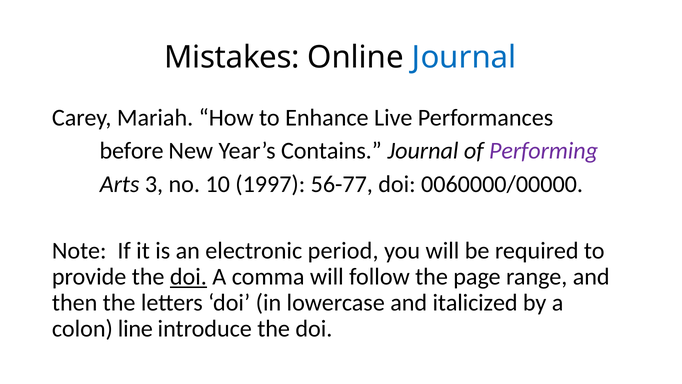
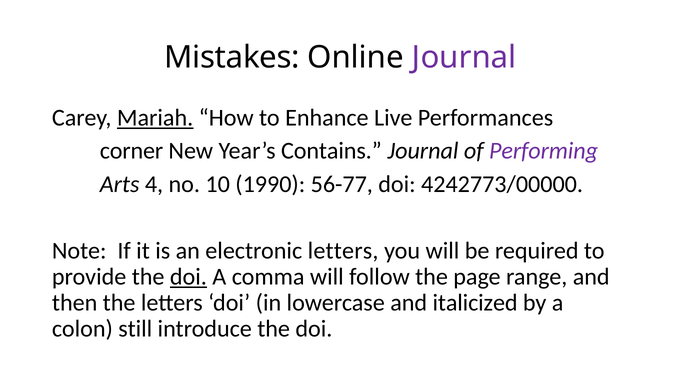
Journal colour: blue -> purple (464, 57)
Mariah underline: none -> present (155, 118)
before: before -> corner (132, 151)
3: 3 -> 4 (154, 184)
1997: 1997 -> 1990 (270, 184)
0060000/00000: 0060000/00000 -> 4242773/00000 (502, 184)
electronic period: period -> letters (343, 250)
line: line -> still (135, 329)
